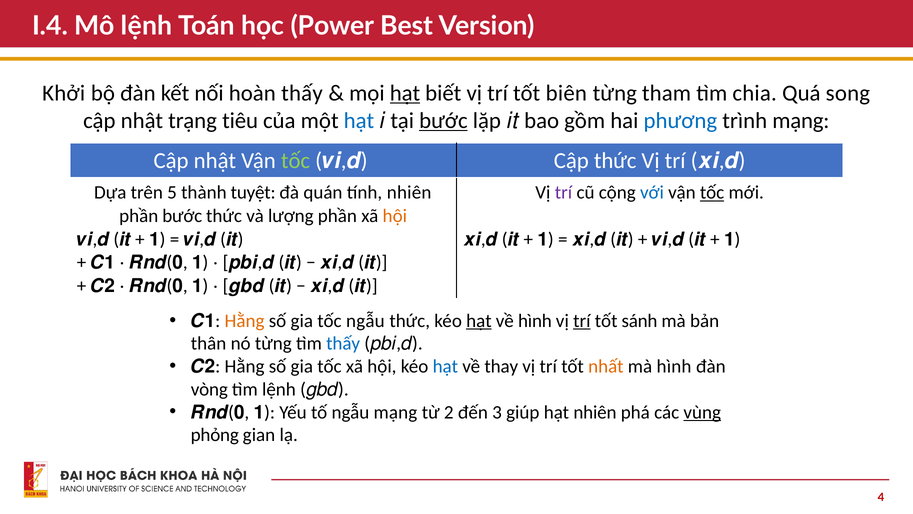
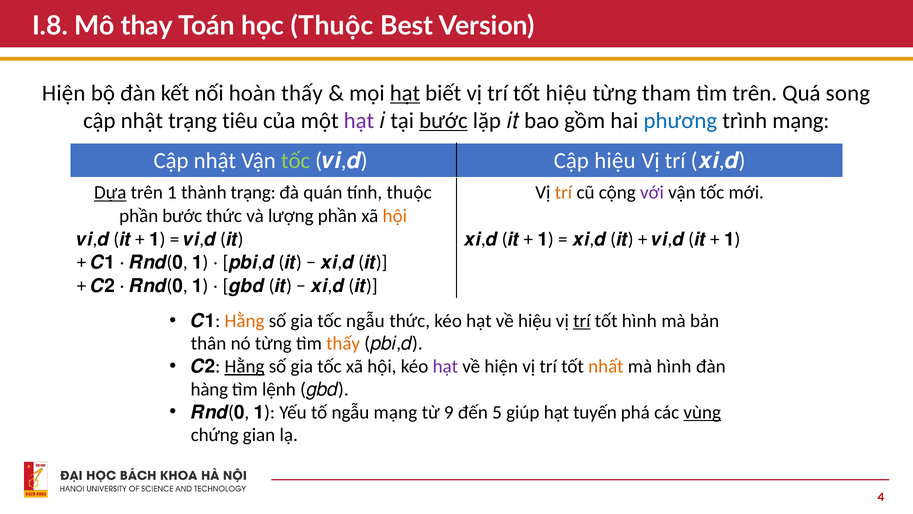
I.4: I.4 -> I.8 (50, 26)
Mô lệnh: lệnh -> thay (147, 26)
học Power: Power -> Thuộc (332, 26)
Khởi: Khởi -> Hiện (64, 93)
tốt biên: biên -> hiệu (566, 93)
tìm chia: chia -> trên (755, 93)
hạt colour: blue -> purple (359, 121)
Cập thức: thức -> hiệu (615, 161)
Dựa underline: none -> present (110, 193)
5: 5 -> 1 (172, 193)
thành tuyệt: tuyệt -> trạng (253, 193)
tính nhiên: nhiên -> thuộc (409, 193)
trí colour: purple -> orange (563, 193)
với colour: blue -> purple (652, 193)
tốc underline: present -> none (712, 193)
hạt underline: present -> none (479, 321)
về hình: hình -> hiệu (535, 321)
tốt sánh: sánh -> hình (639, 321)
thấy colour: blue -> orange (343, 343)
Hằng underline: none -> present (245, 366)
hạt colour: blue -> purple (445, 366)
về thay: thay -> hiện (501, 366)
vòng: vòng -> hàng (209, 389)
2: 2 -> 9 (449, 412)
3: 3 -> 5 (497, 412)
hạt nhiên: nhiên -> tuyến (595, 412)
phỏng: phỏng -> chứng (215, 435)
